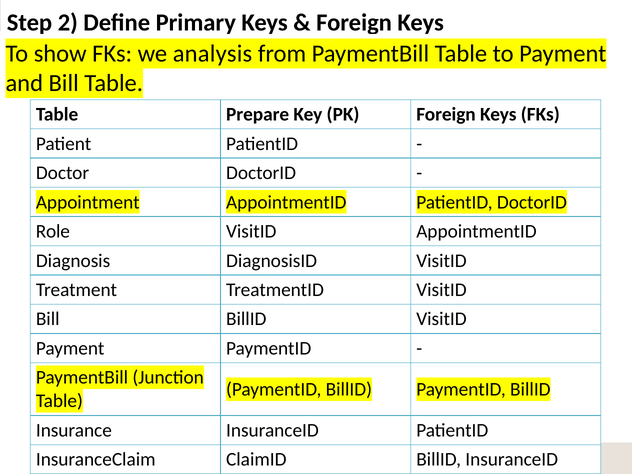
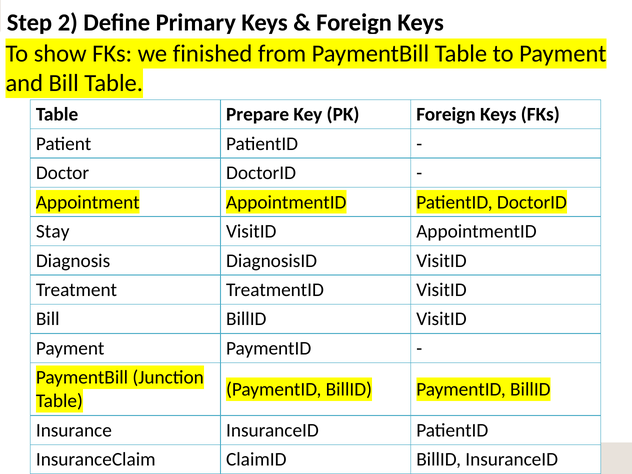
analysis: analysis -> finished (213, 54)
Role: Role -> Stay (53, 231)
